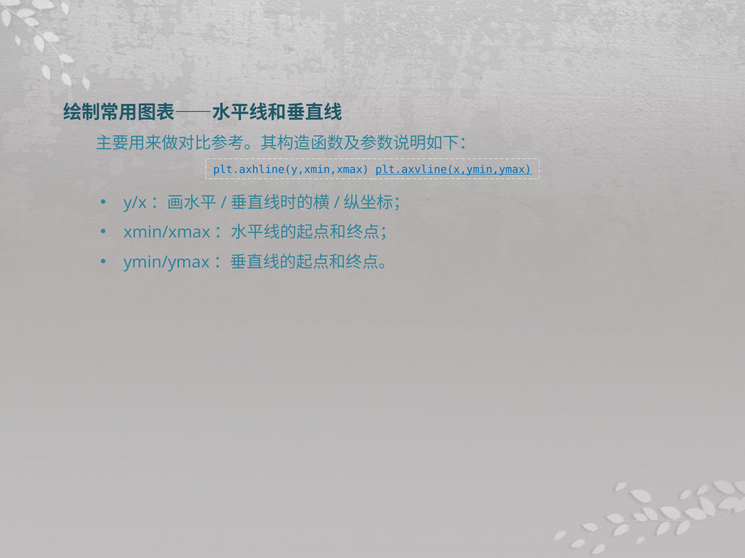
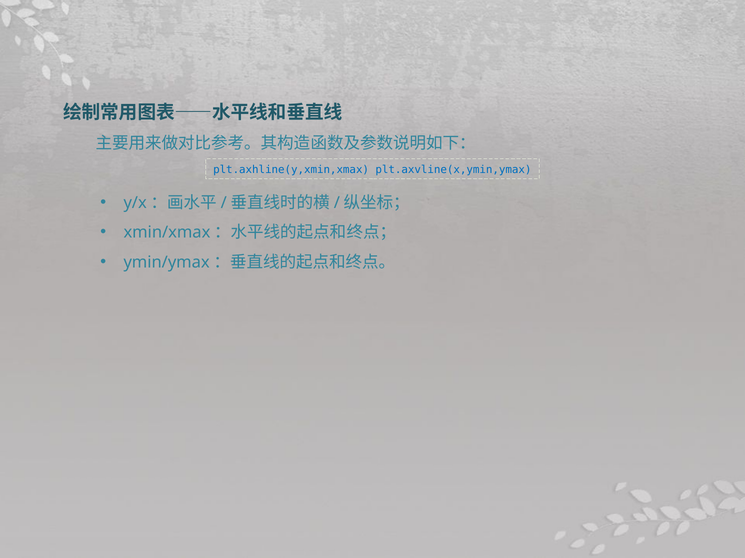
plt.axvline(x,ymin,ymax underline: present -> none (453, 170)
